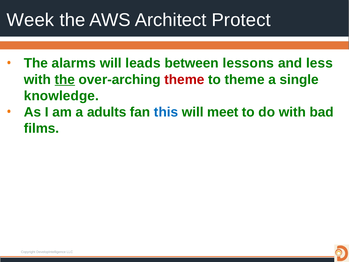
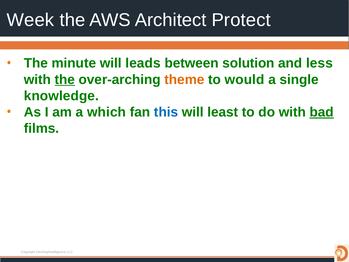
alarms: alarms -> minute (74, 63)
lessons: lessons -> solution (248, 63)
theme colour: red -> orange (184, 79)
to theme: theme -> would (245, 79)
adults: adults -> which (107, 112)
meet: meet -> least (223, 112)
bad underline: none -> present (322, 112)
